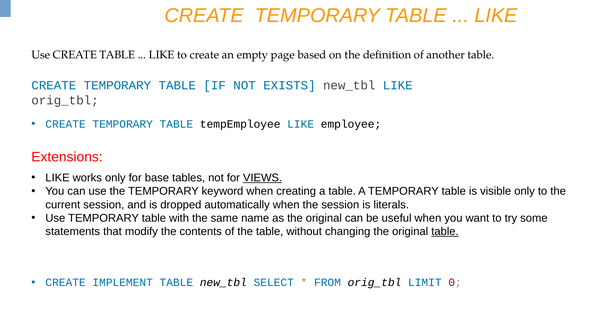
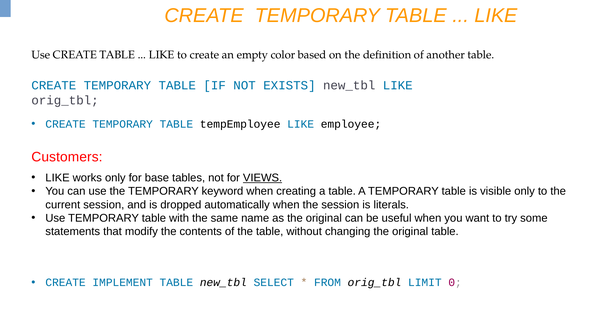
page: page -> color (283, 55)
Extensions: Extensions -> Customers (67, 157)
table underline: present -> none (445, 231)
